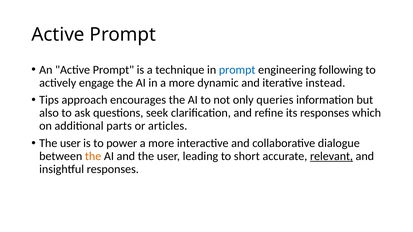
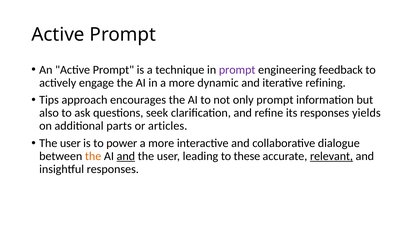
prompt colour: blue -> purple (237, 70)
following: following -> feedback (341, 70)
instead: instead -> refining (326, 83)
only queries: queries -> prompt (275, 100)
which: which -> yields (366, 113)
and underline: none -> present (126, 157)
short: short -> these (247, 157)
